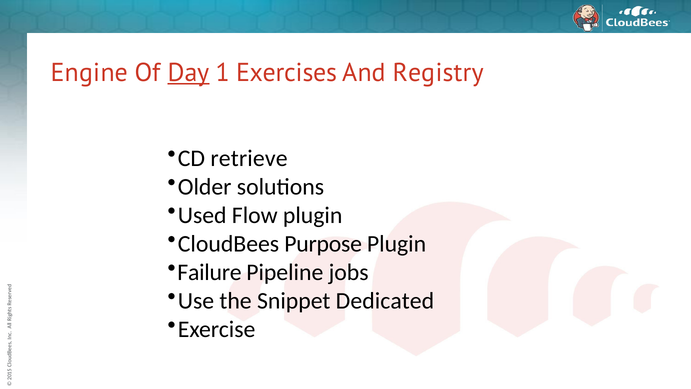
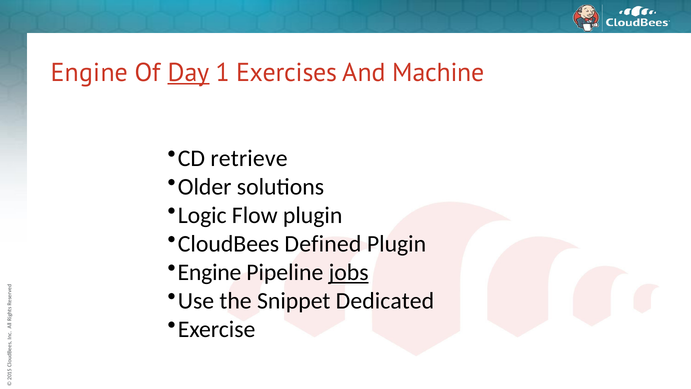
Registry: Registry -> Machine (438, 73)
Used: Used -> Logic (202, 215)
Purpose: Purpose -> Defined (323, 244)
Failure: Failure -> Engine (209, 272)
jobs underline: none -> present (349, 272)
